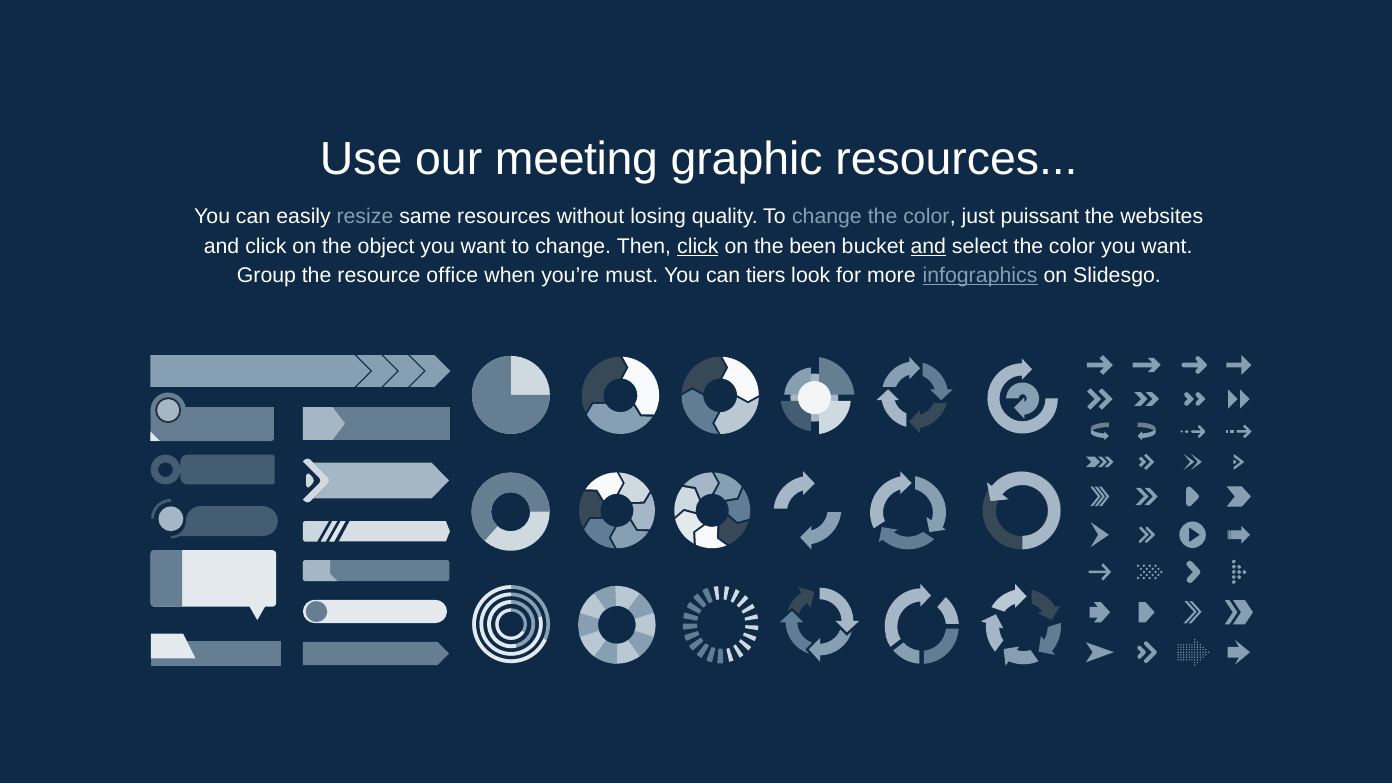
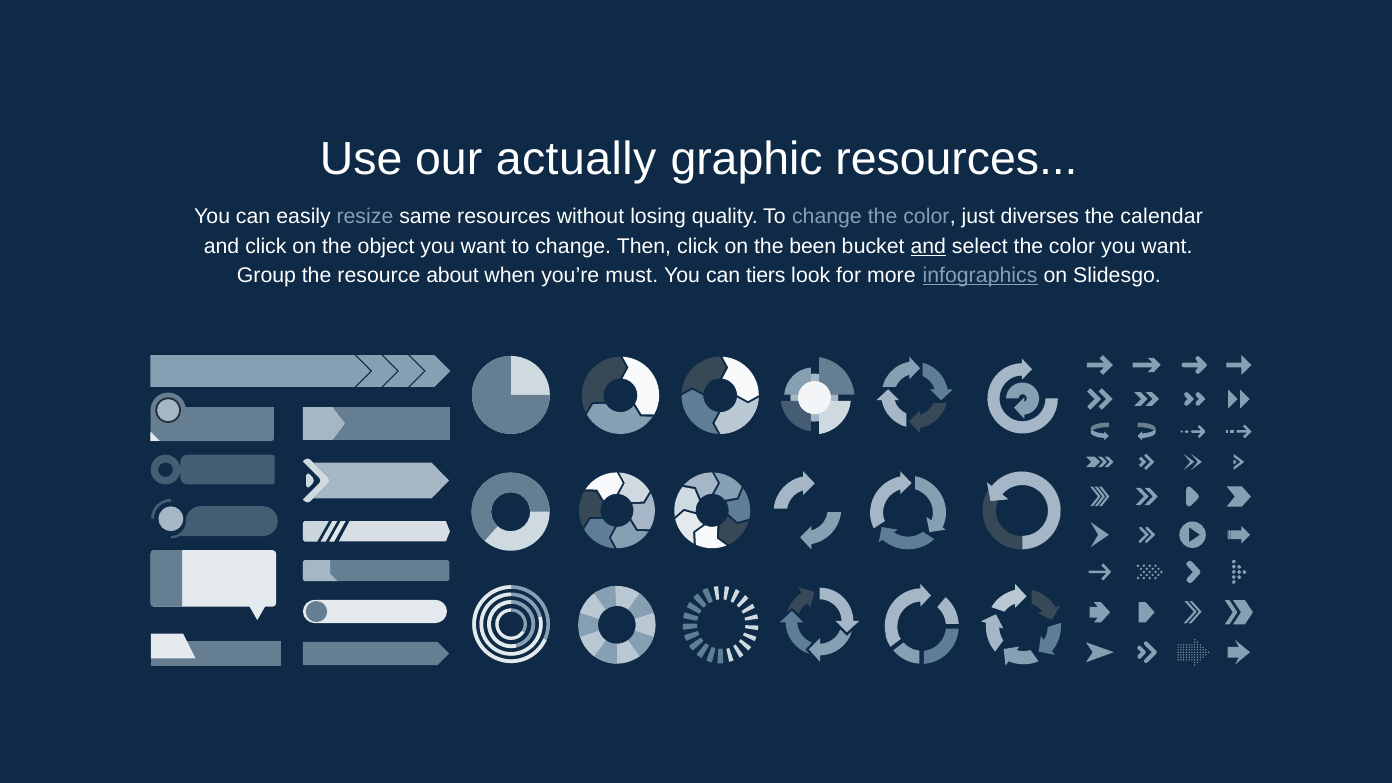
meeting: meeting -> actually (576, 159)
puissant: puissant -> diverses (1040, 217)
websites: websites -> calendar (1162, 217)
click underline: present -> none (698, 246)
office: office -> about (453, 275)
